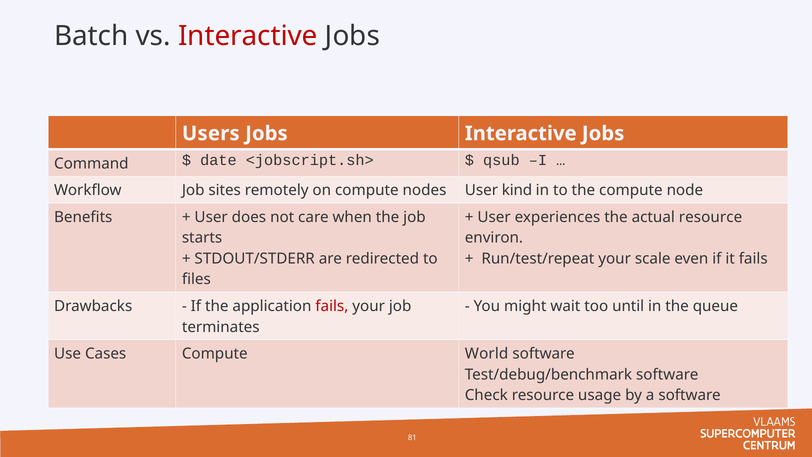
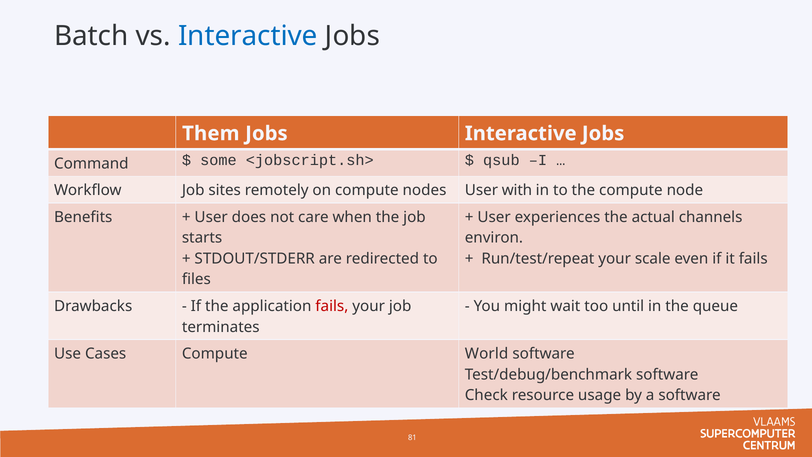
Interactive colour: red -> blue (248, 36)
Users: Users -> Them (211, 133)
date: date -> some (218, 160)
kind: kind -> with (517, 190)
actual resource: resource -> channels (711, 217)
